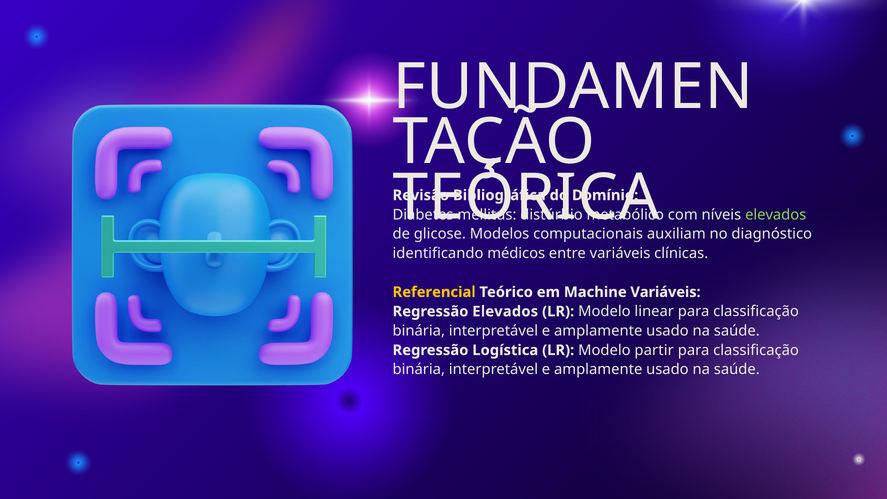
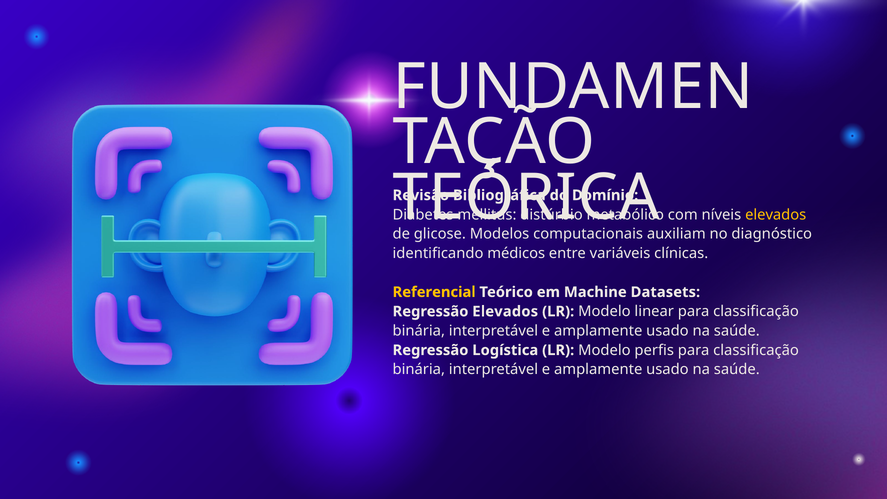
elevados colour: light green -> yellow (776, 215)
Machine Variáveis: Variáveis -> Datasets (665, 292)
partir: partir -> perfis (654, 350)
